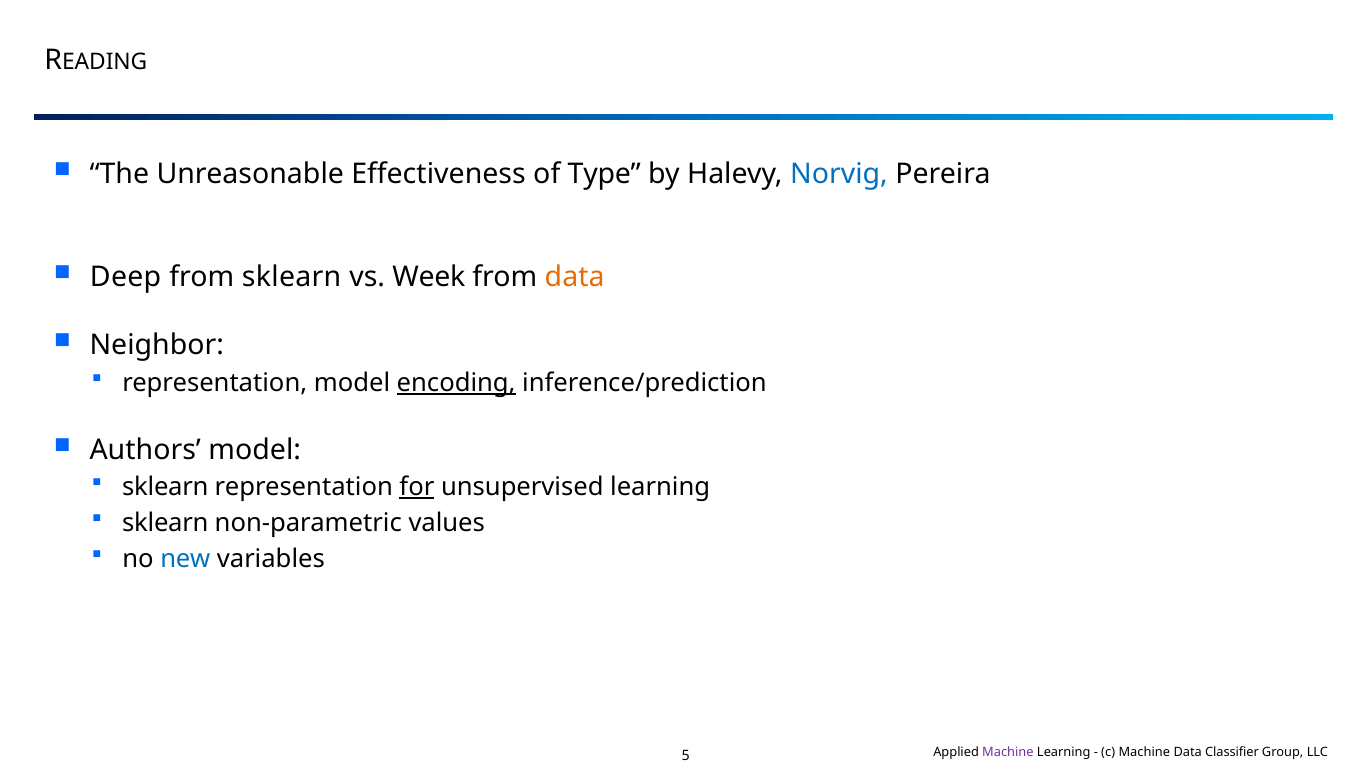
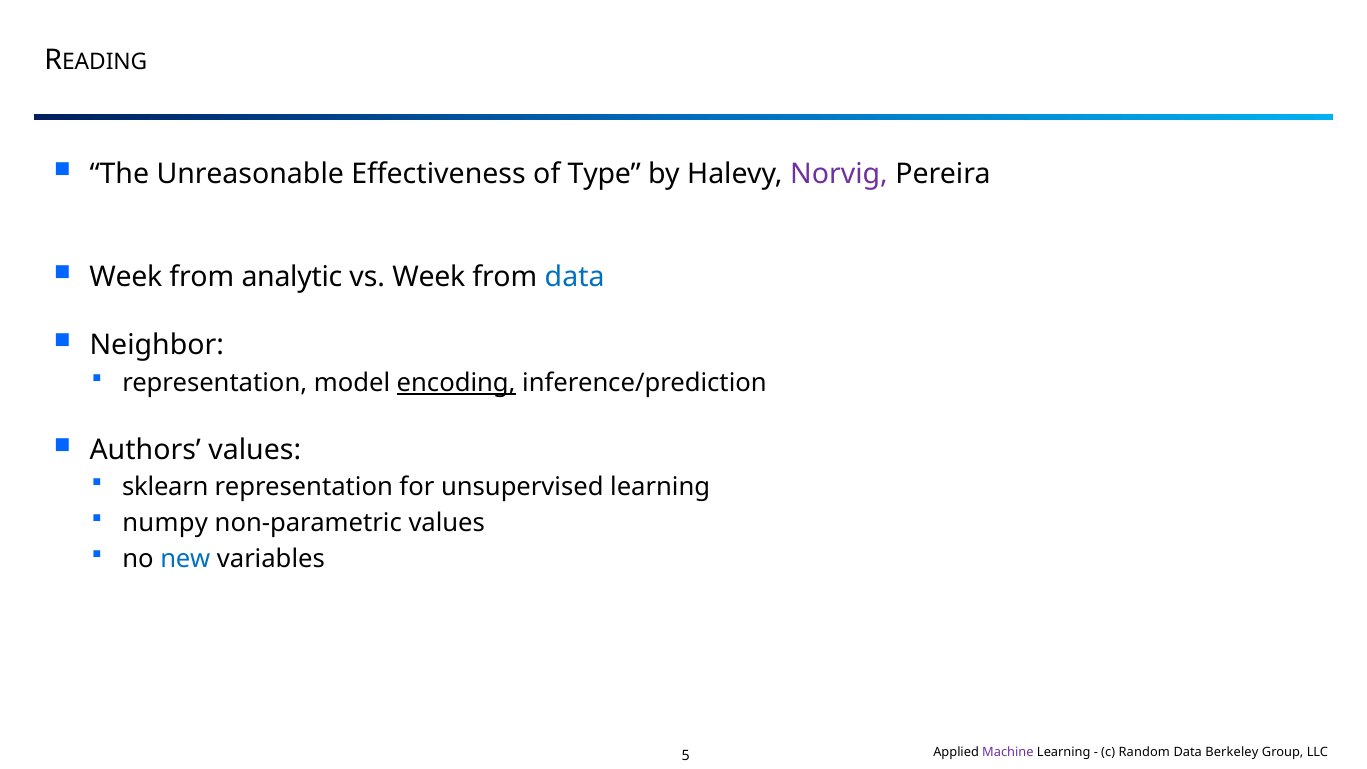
Norvig colour: blue -> purple (839, 175)
Deep: Deep -> Week (126, 277)
from sklearn: sklearn -> analytic (292, 277)
data colour: orange -> blue (575, 277)
Authors model: model -> values (255, 450)
for underline: present -> none (417, 487)
sklearn: sklearn -> numpy (165, 523)
c Machine: Machine -> Random (1144, 752)
Classifier: Classifier -> Berkeley (1232, 752)
